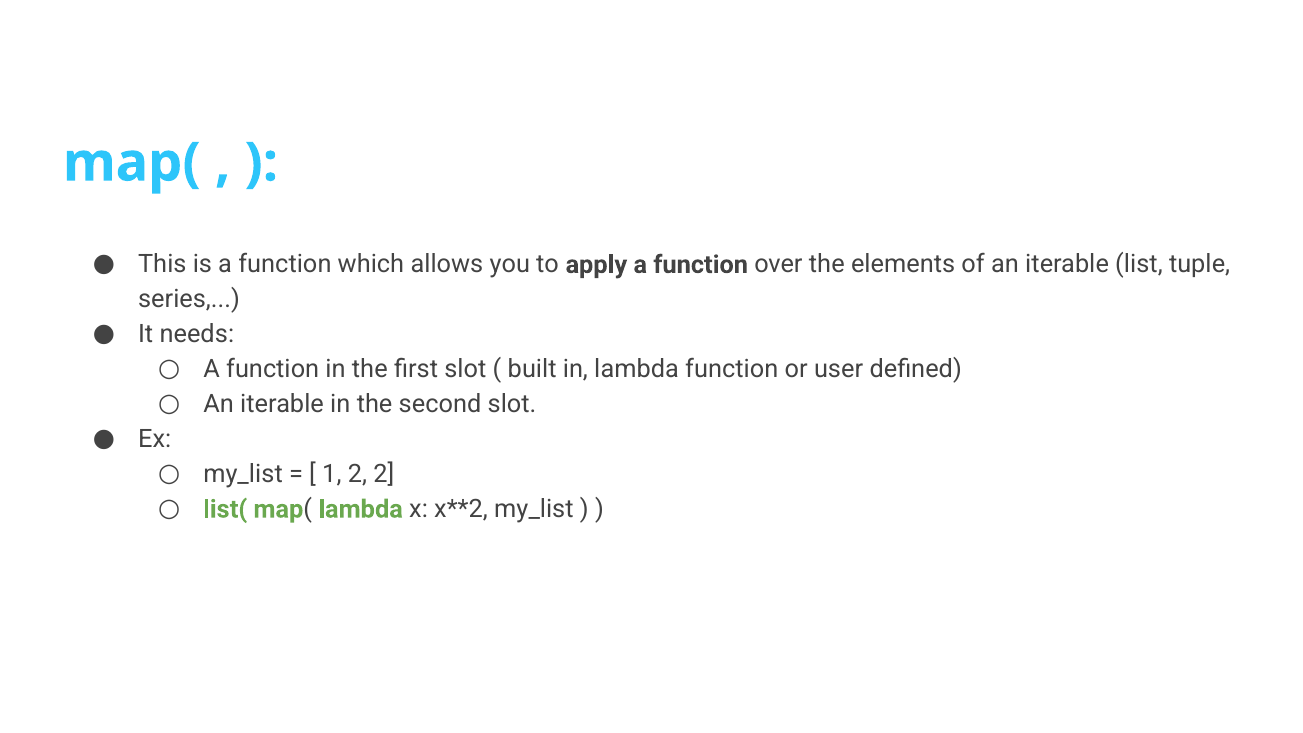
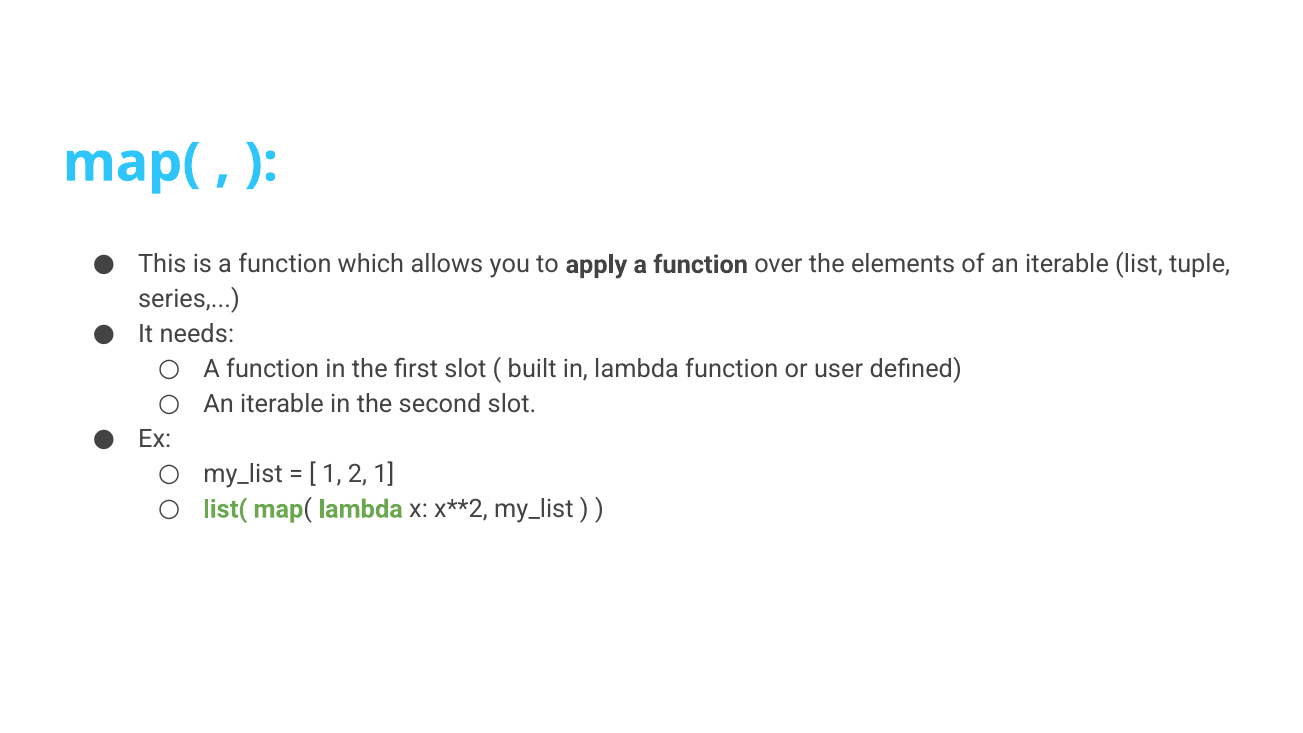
2 2: 2 -> 1 (384, 474)
